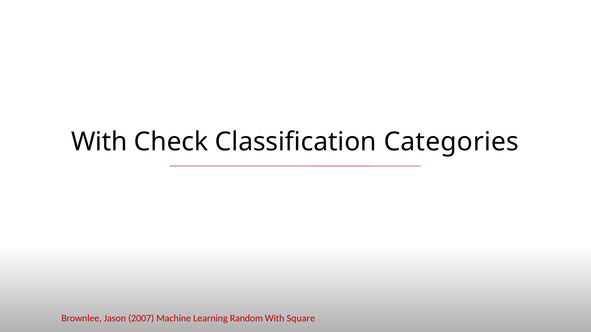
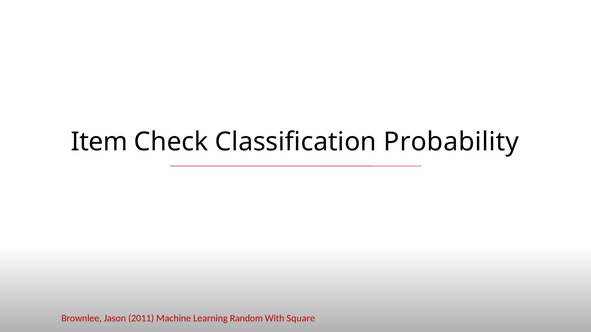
With: With -> Item (99, 142)
Categories: Categories -> Probability (451, 142)
2007: 2007 -> 2011 (141, 319)
